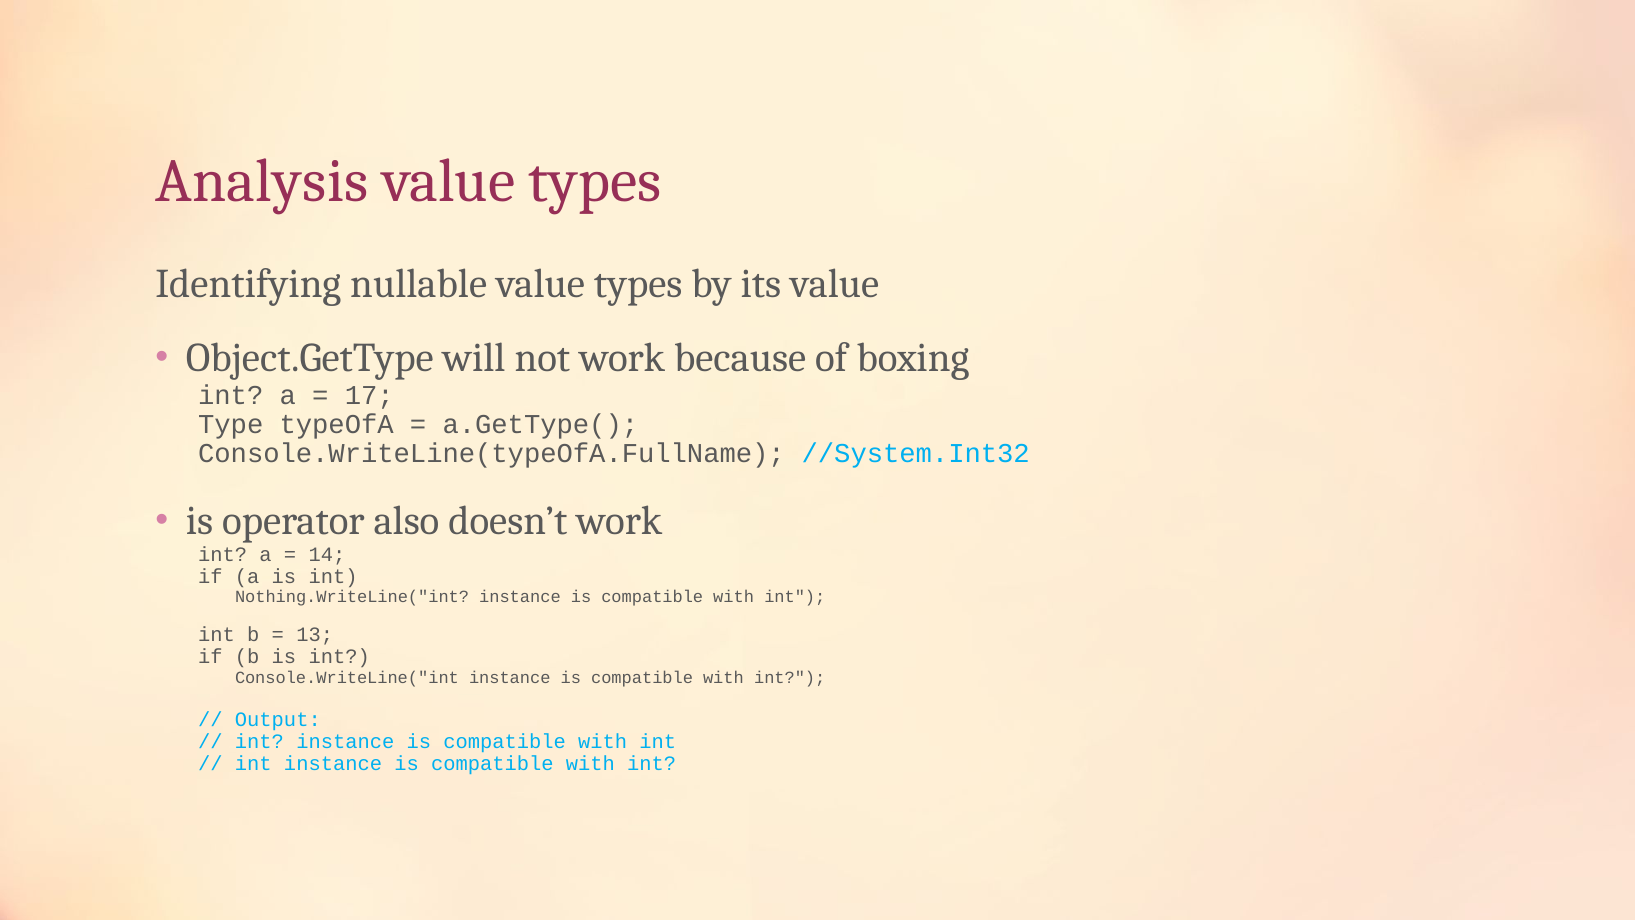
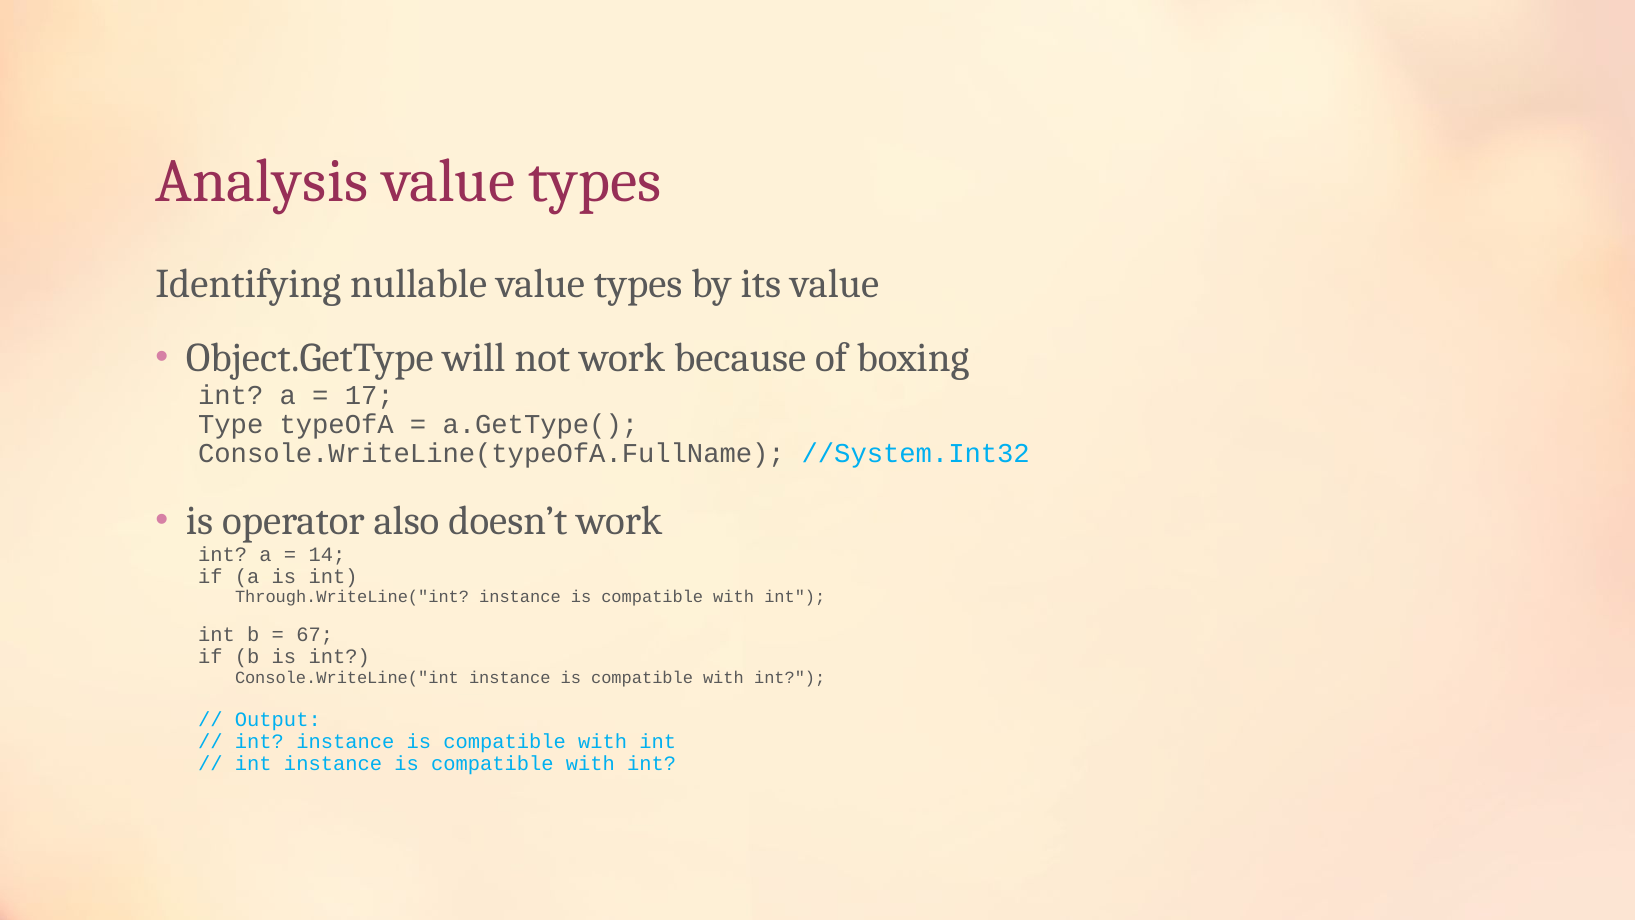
Nothing.WriteLine("int: Nothing.WriteLine("int -> Through.WriteLine("int (352, 596)
13: 13 -> 67 (315, 635)
